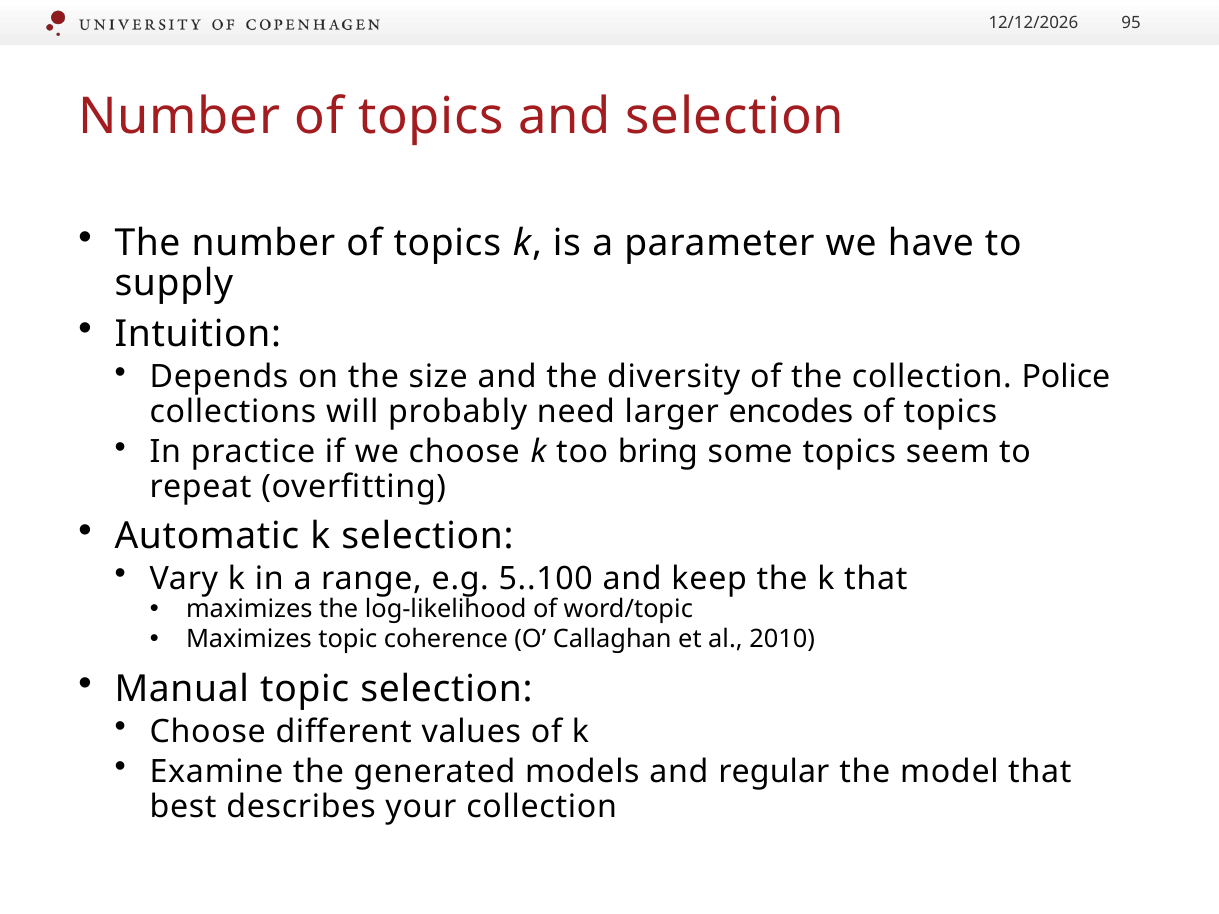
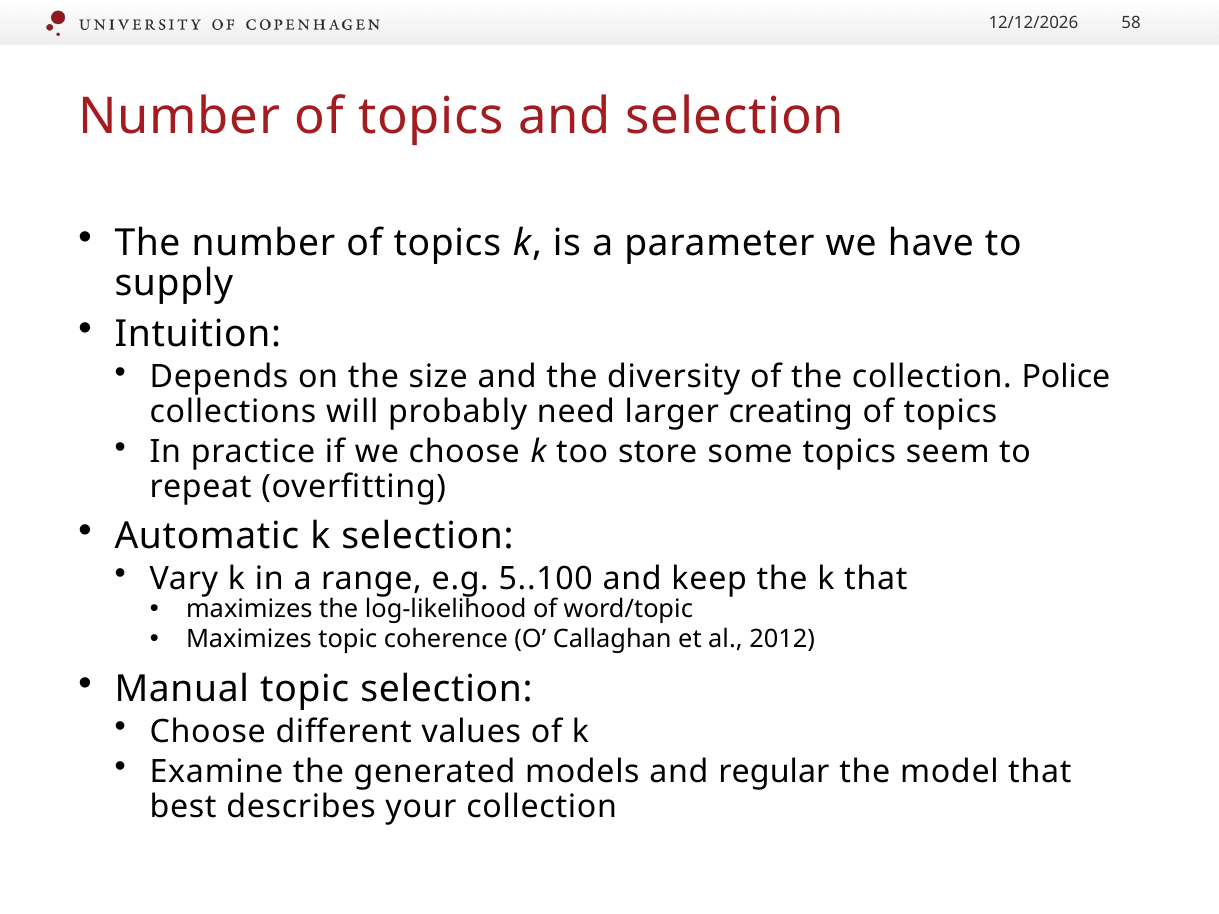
95: 95 -> 58 (1131, 23)
encodes: encodes -> creating (791, 412)
bring: bring -> store (658, 452)
2010: 2010 -> 2012 (782, 640)
